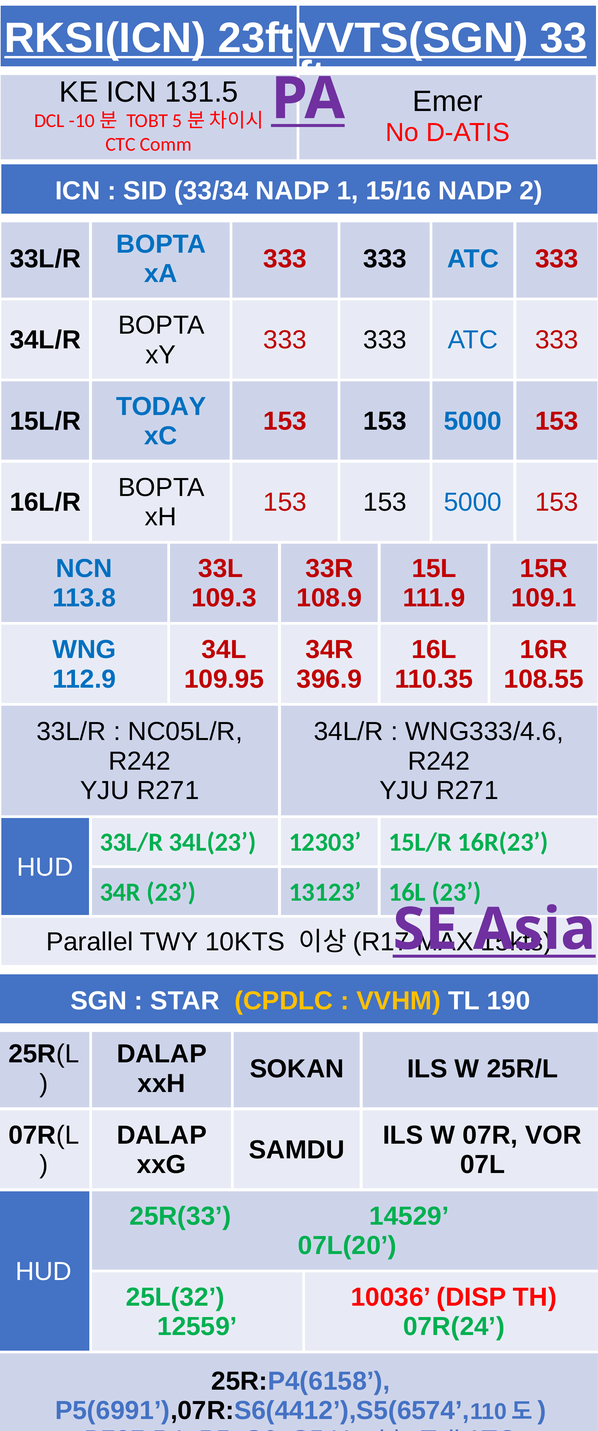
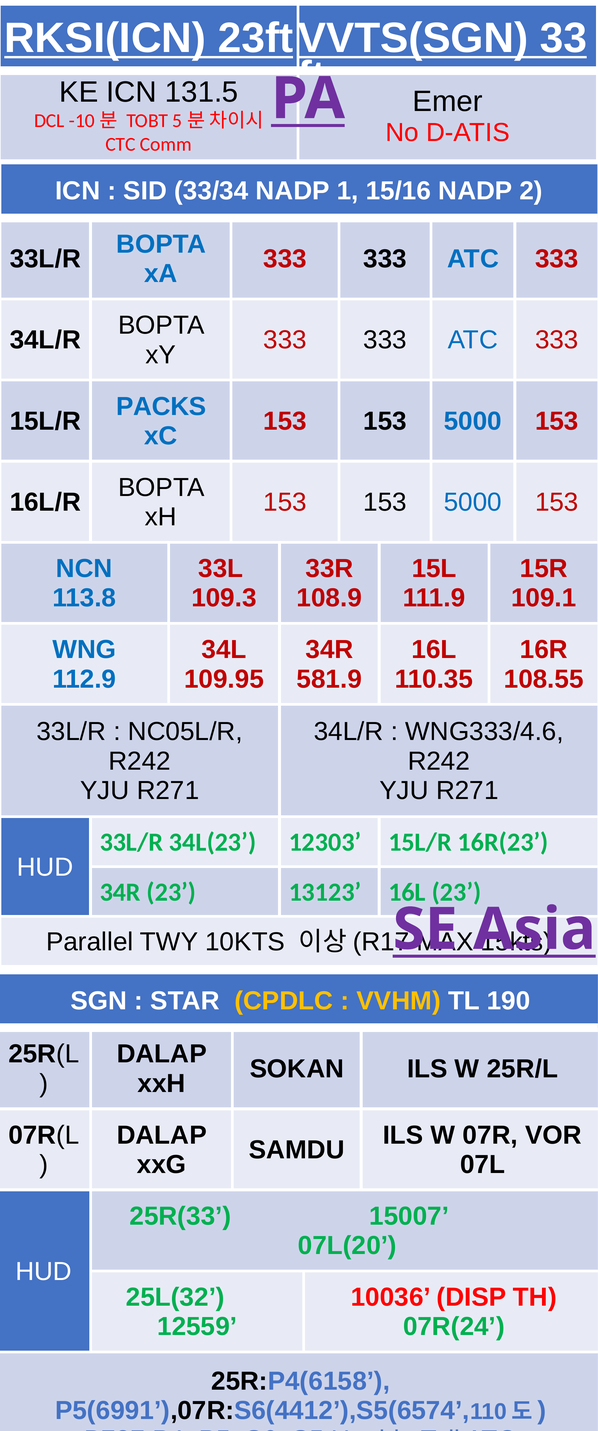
TODAY: TODAY -> PACKS (161, 406)
396.9: 396.9 -> 581.9 (329, 679)
14529: 14529 -> 15007 (409, 1216)
